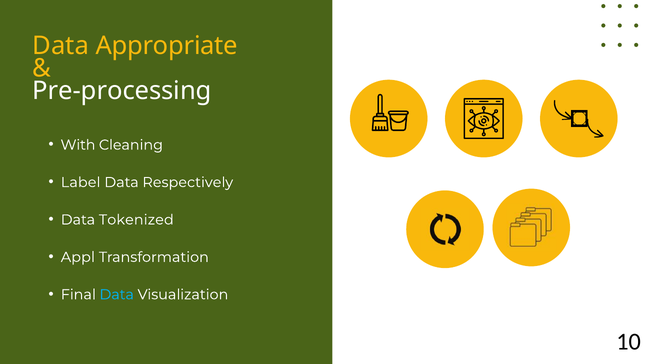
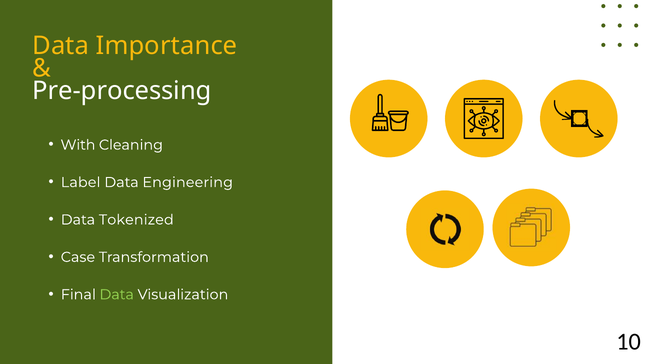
Appropriate: Appropriate -> Importance (167, 46)
Respectively: Respectively -> Engineering (188, 182)
Appl: Appl -> Case (78, 257)
Data colour: light blue -> light green (117, 294)
